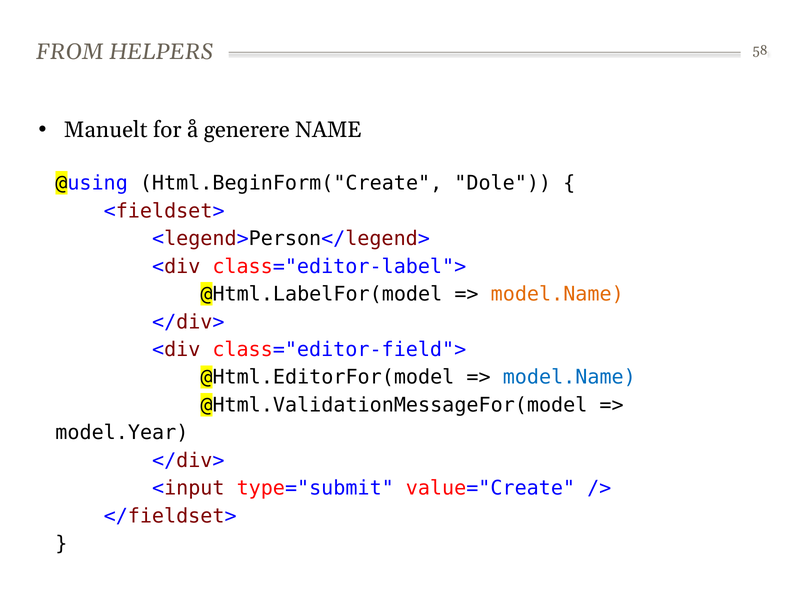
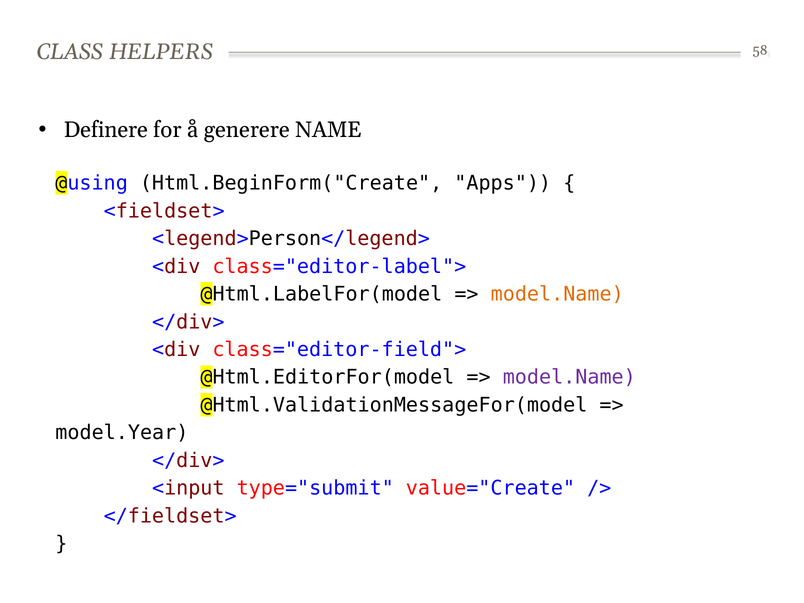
FROM: FROM -> CLASS (70, 52)
Manuelt: Manuelt -> Definere (106, 130)
Dole: Dole -> Apps (503, 183)
model.Name colour: blue -> purple (569, 377)
